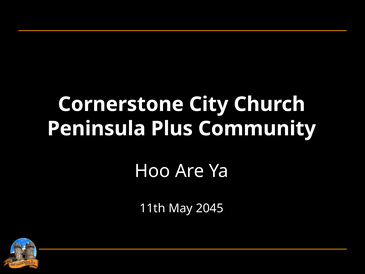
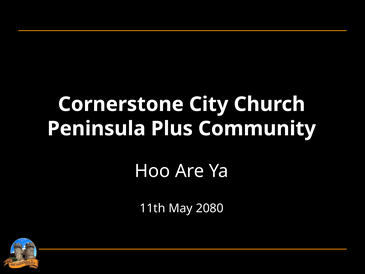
2045: 2045 -> 2080 (210, 208)
